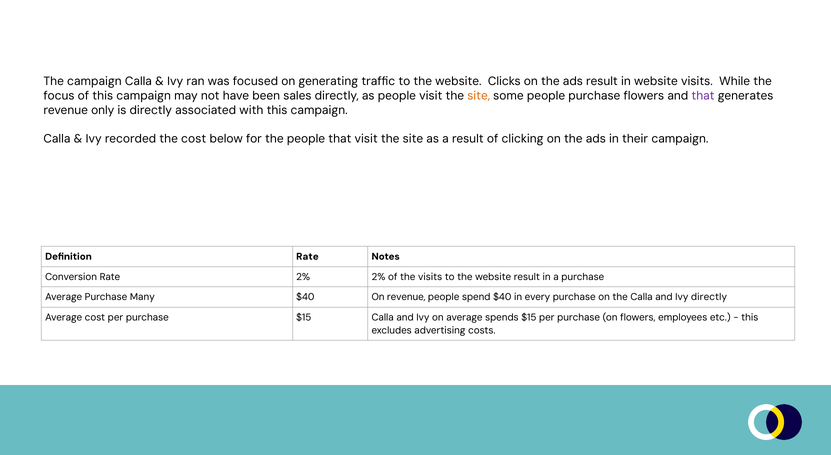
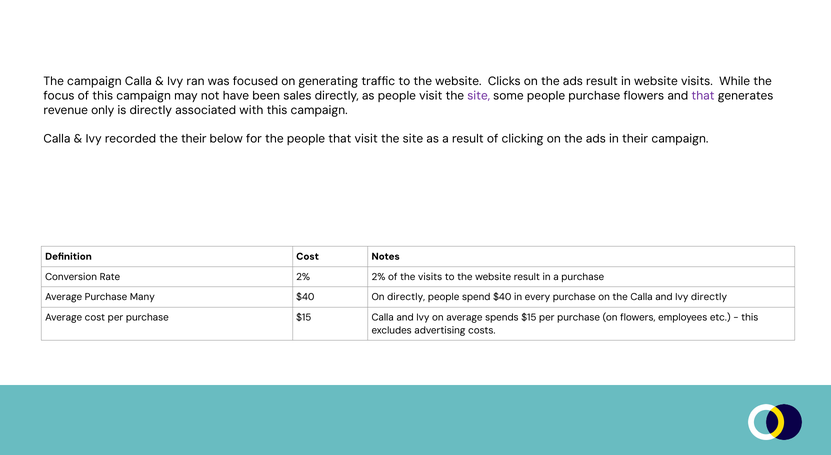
site colour: orange -> purple (479, 96)
the cost: cost -> their (194, 139)
Definition Rate: Rate -> Cost (308, 256)
On revenue: revenue -> directly (406, 297)
